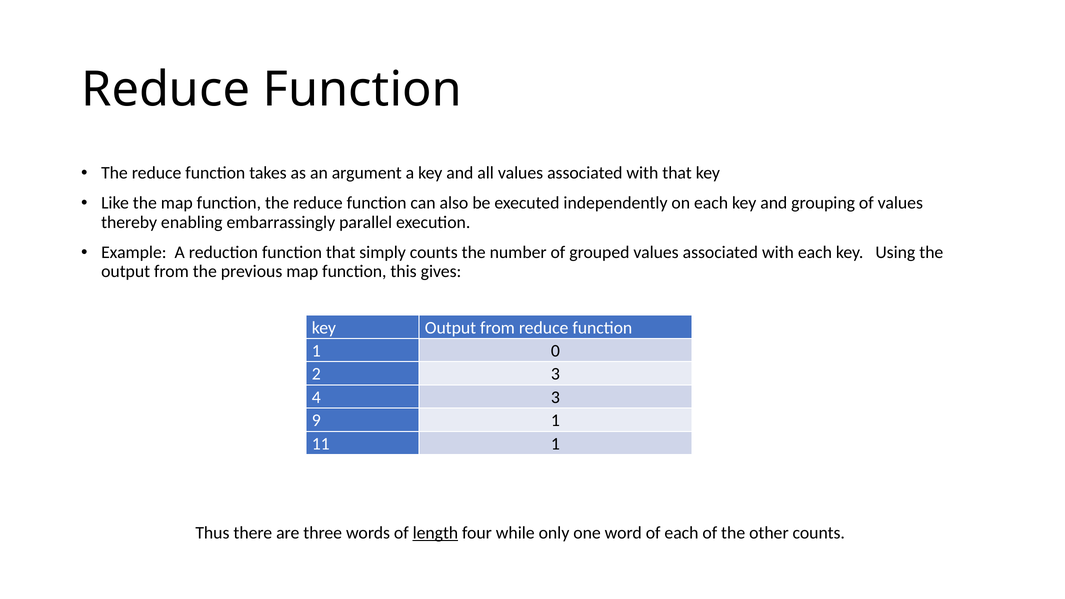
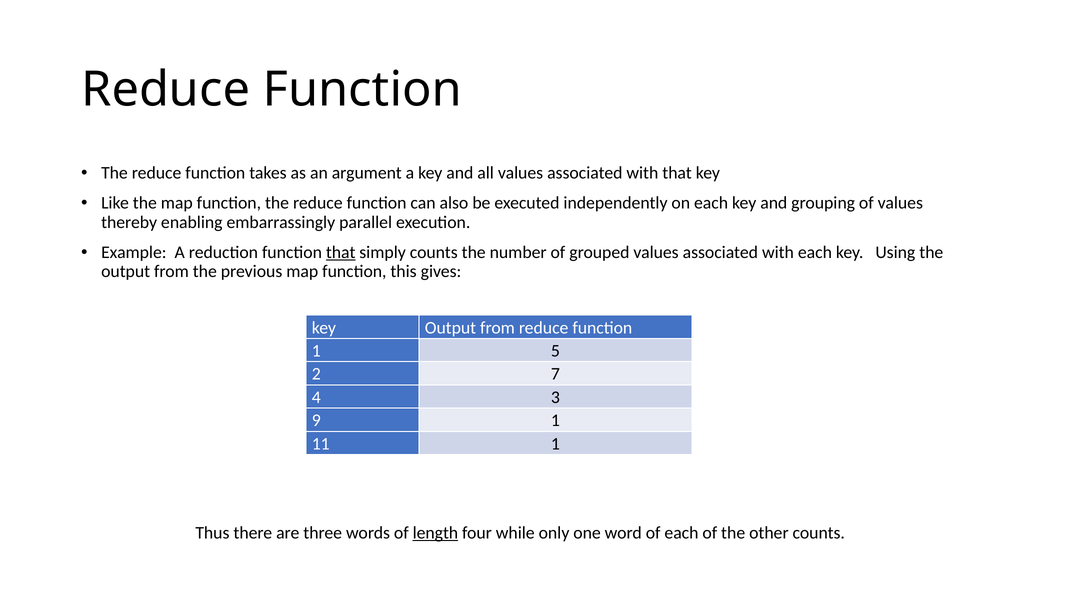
that underline: none -> present (341, 252)
0: 0 -> 5 (555, 351)
2 3: 3 -> 7 (555, 374)
